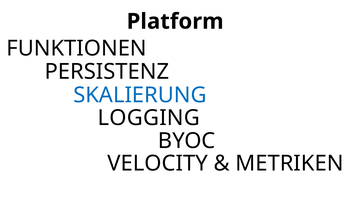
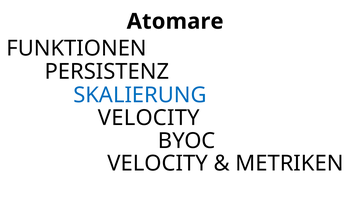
Platform: Platform -> Atomare (175, 21)
LOGGING: LOGGING -> VELOCITY (149, 118)
